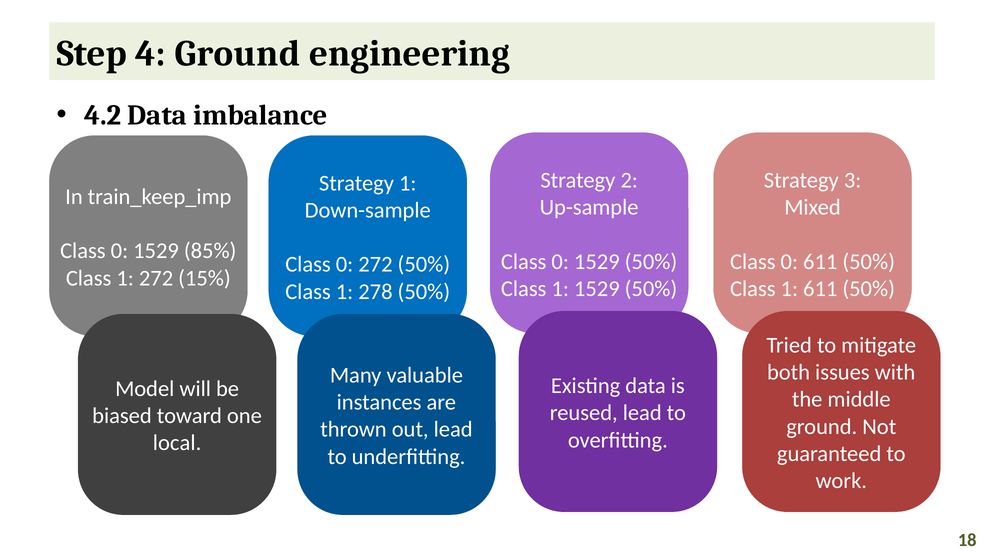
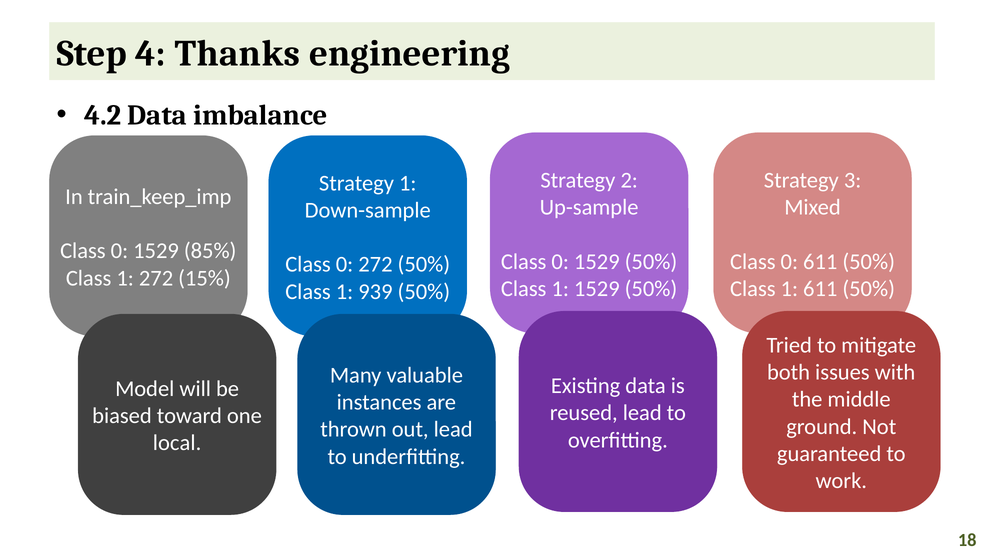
4 Ground: Ground -> Thanks (237, 54)
278: 278 -> 939 (375, 291)
